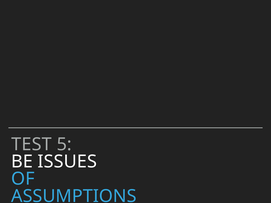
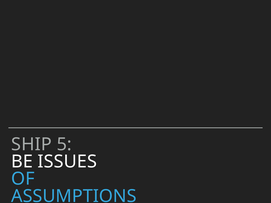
TEST: TEST -> SHIP (31, 145)
